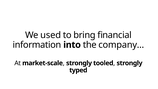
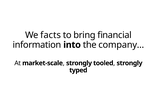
used: used -> facts (51, 35)
